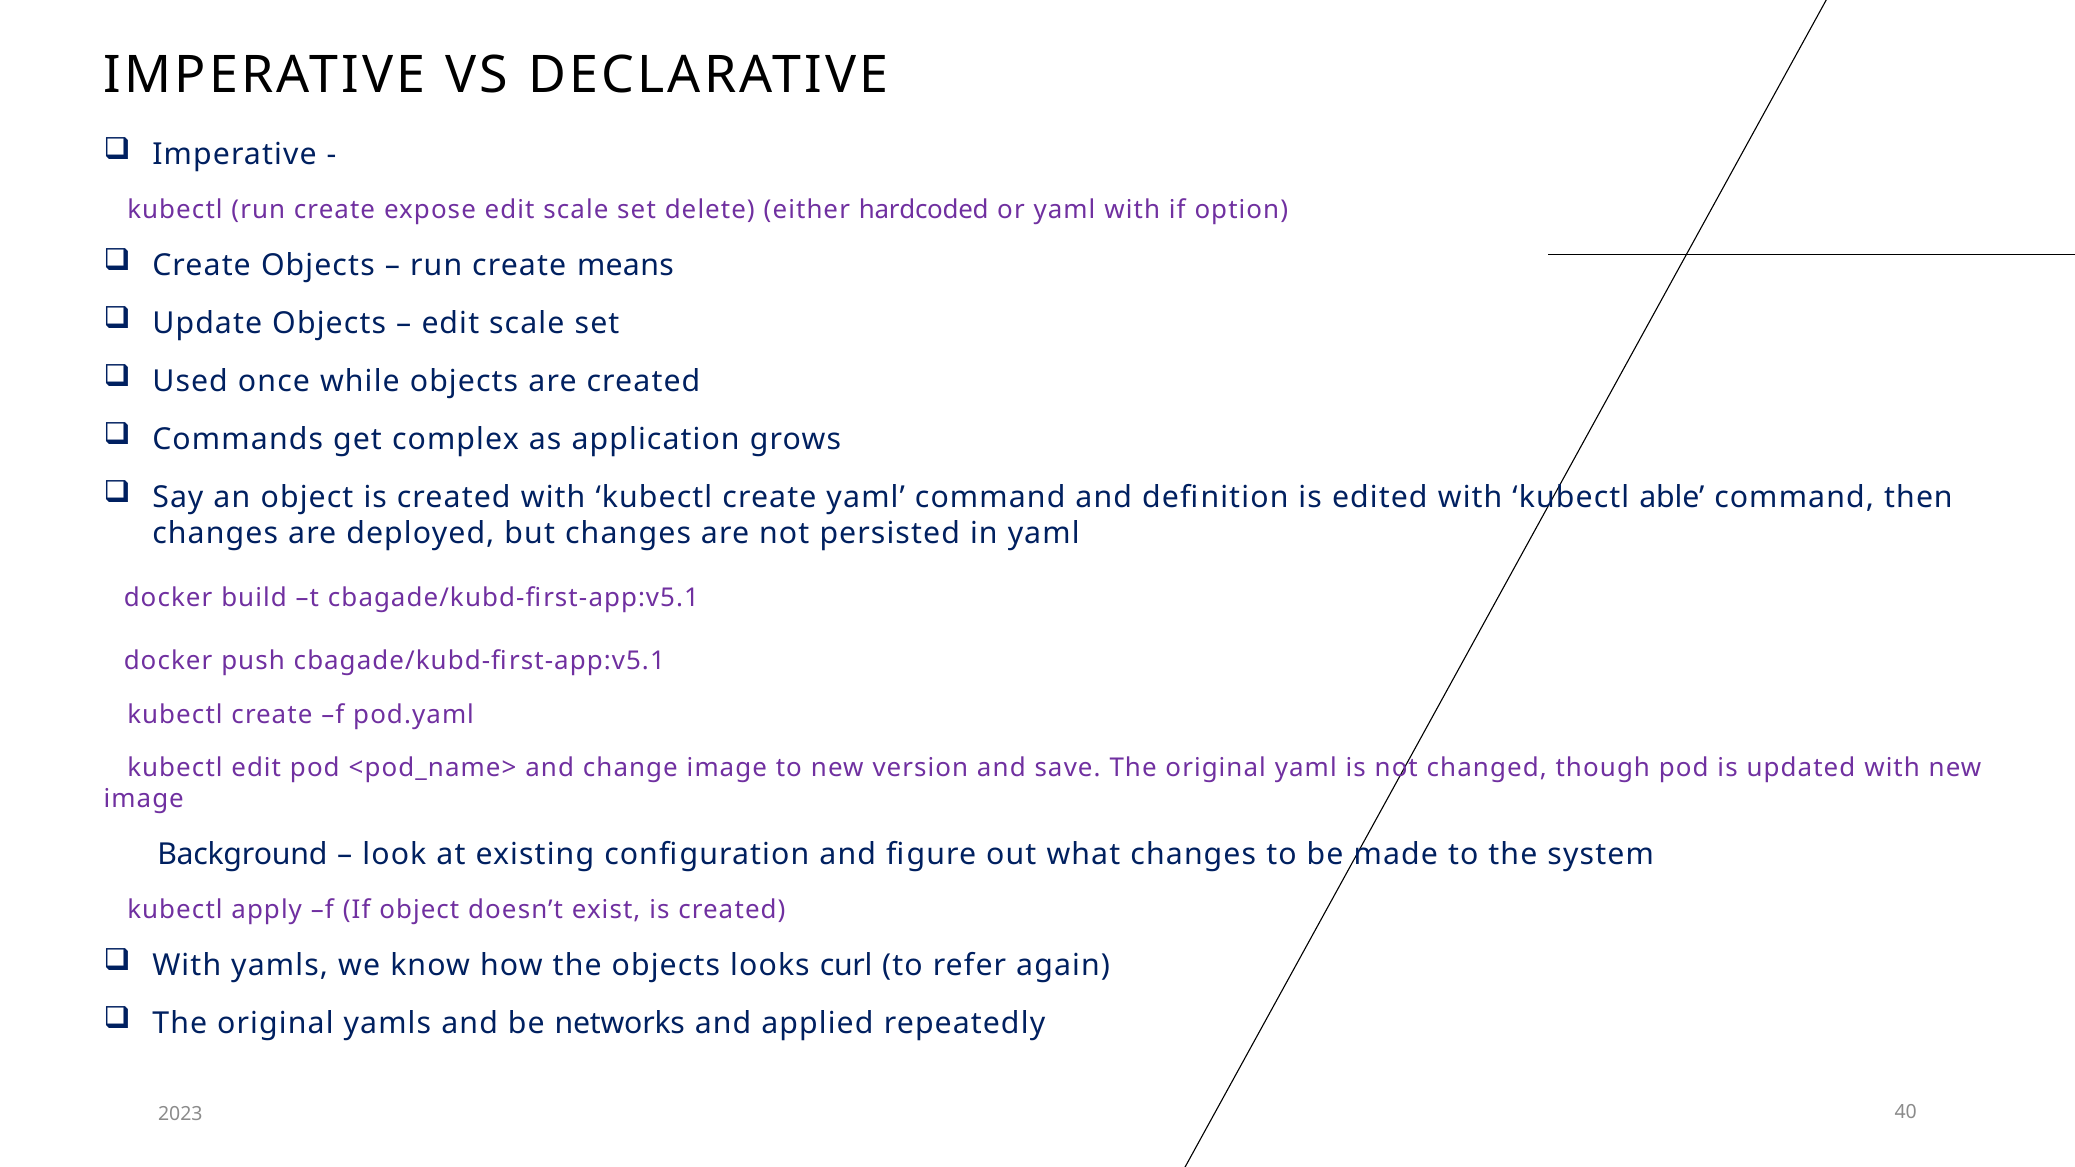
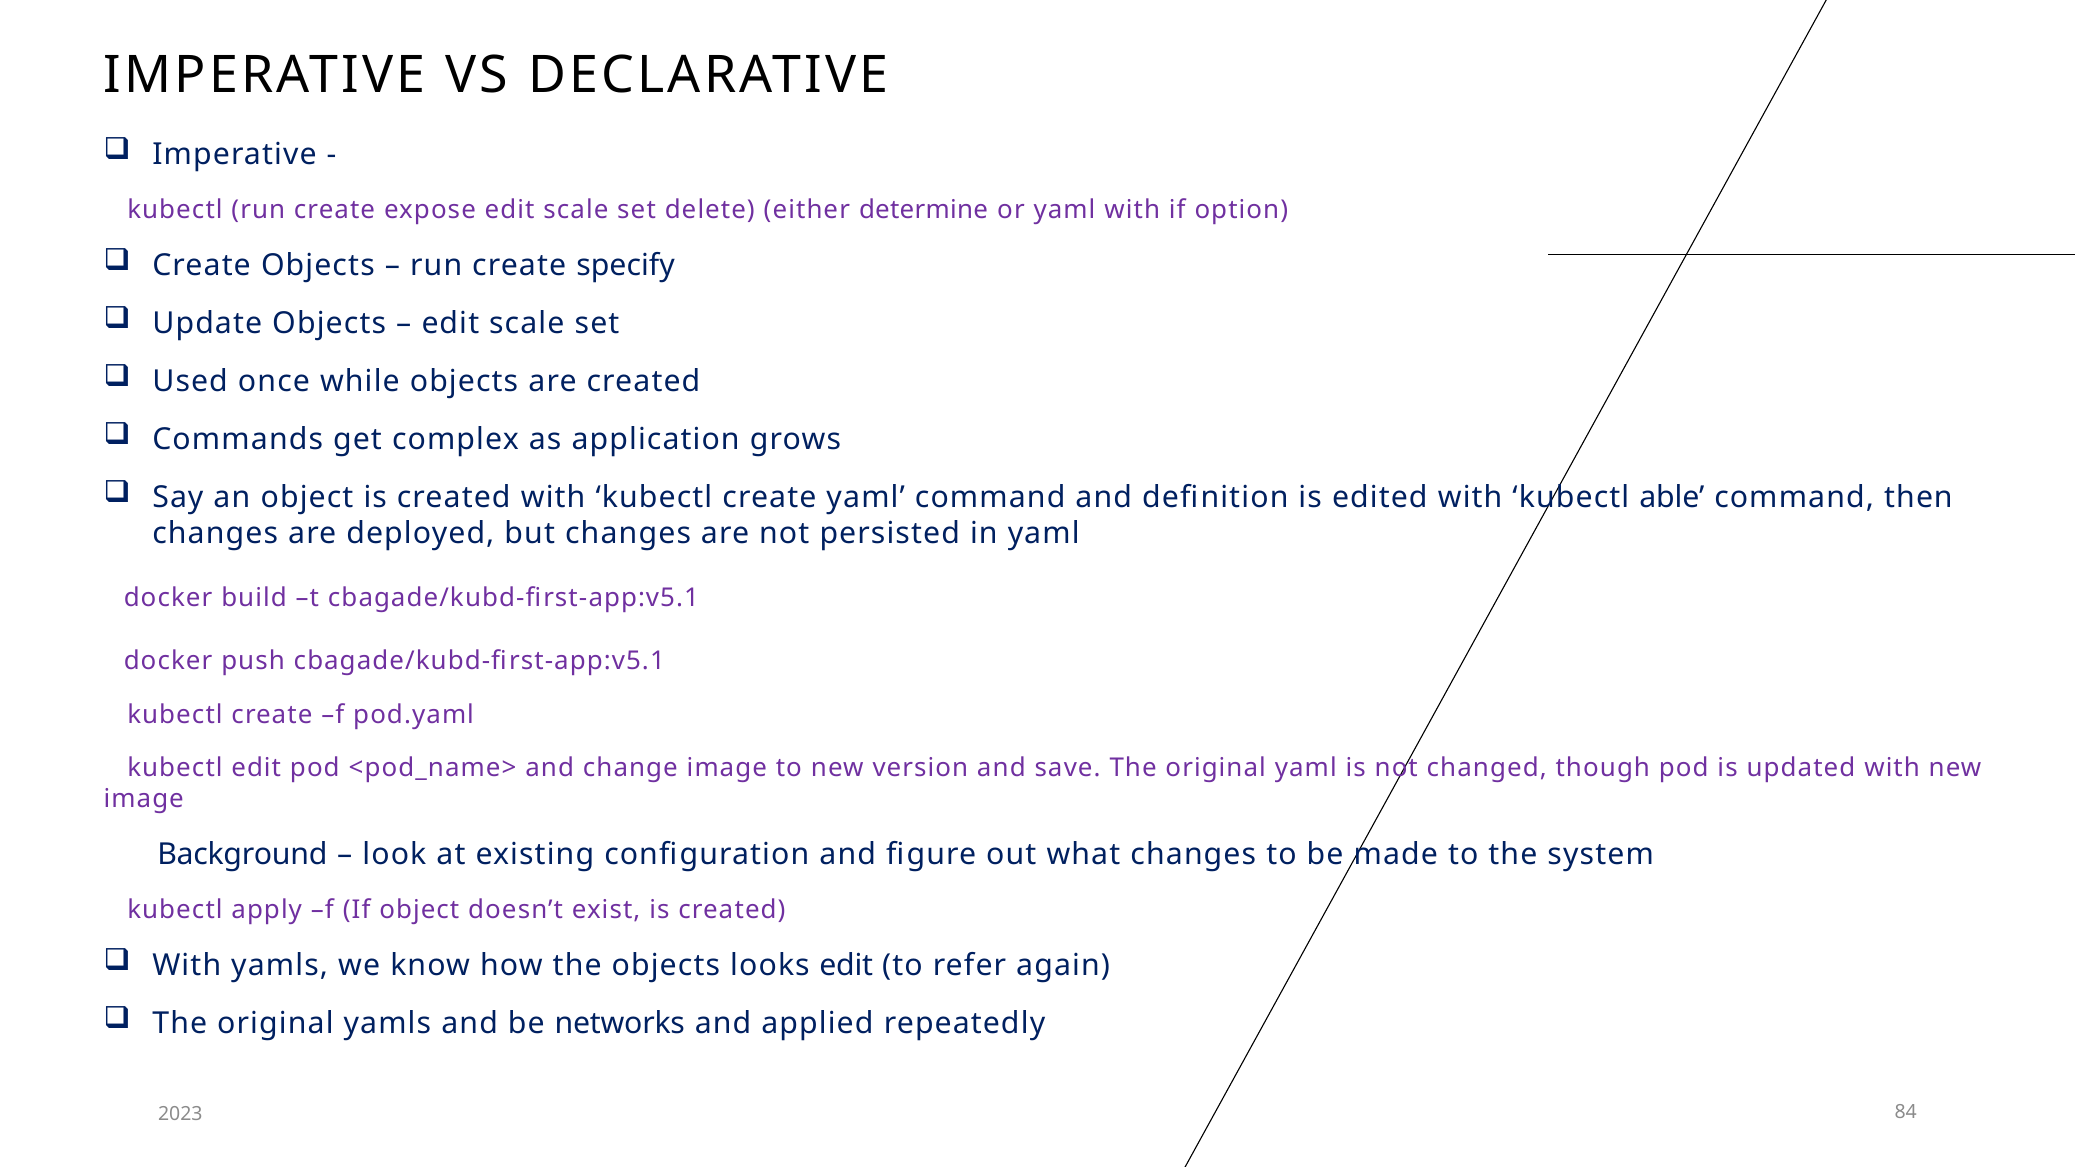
hardcoded: hardcoded -> determine (923, 210)
means: means -> specify (626, 266)
looks curl: curl -> edit (846, 966)
40: 40 -> 84 (1906, 1113)
